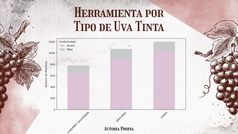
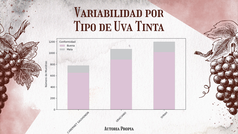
Herramienta: Herramienta -> Variabilidad (108, 13)
